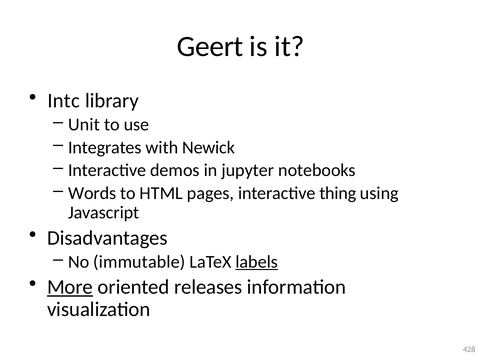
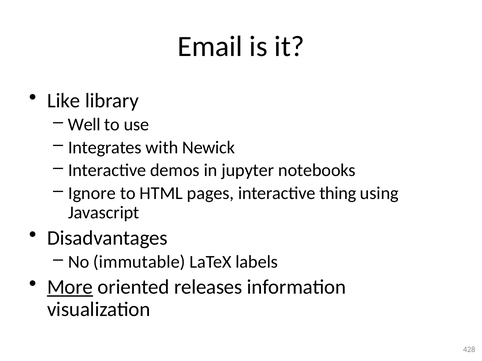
Geert: Geert -> Email (210, 47)
Intc: Intc -> Like (64, 101)
Unit: Unit -> Well (84, 125)
Words: Words -> Ignore (92, 193)
labels underline: present -> none (257, 262)
